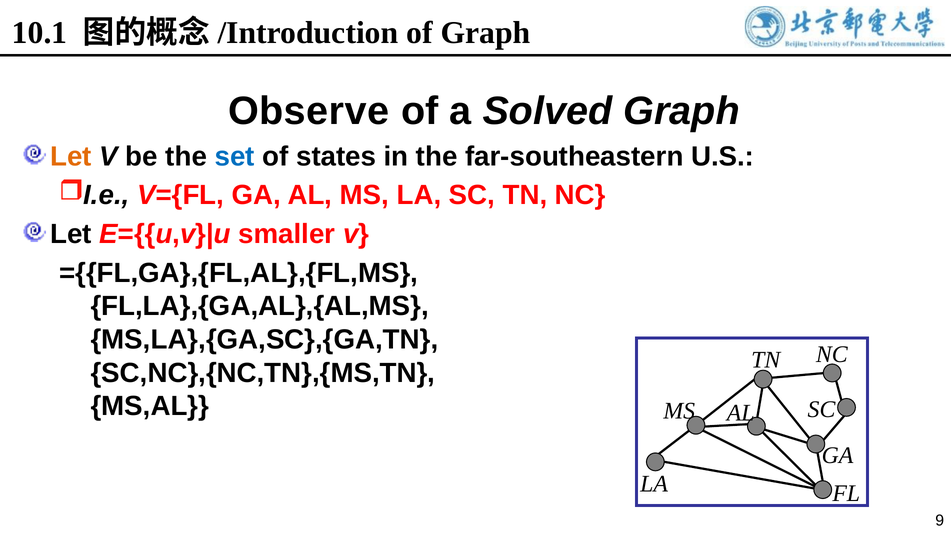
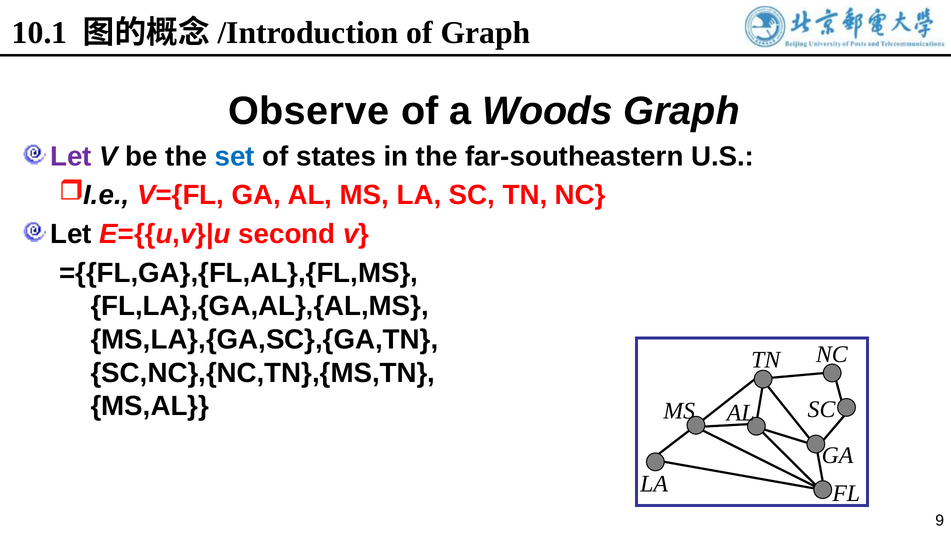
Solved: Solved -> Woods (548, 111)
Let colour: orange -> purple (71, 156)
smaller: smaller -> second (287, 234)
